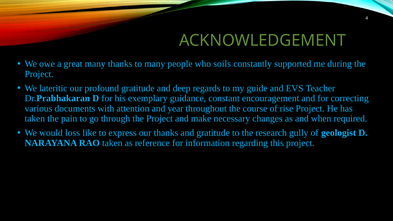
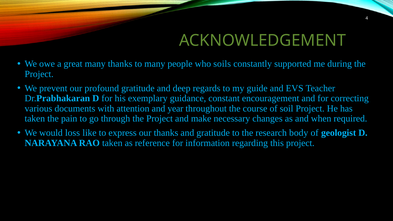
lateritic: lateritic -> prevent (53, 88)
rise: rise -> soil (287, 109)
gully: gully -> body (299, 133)
